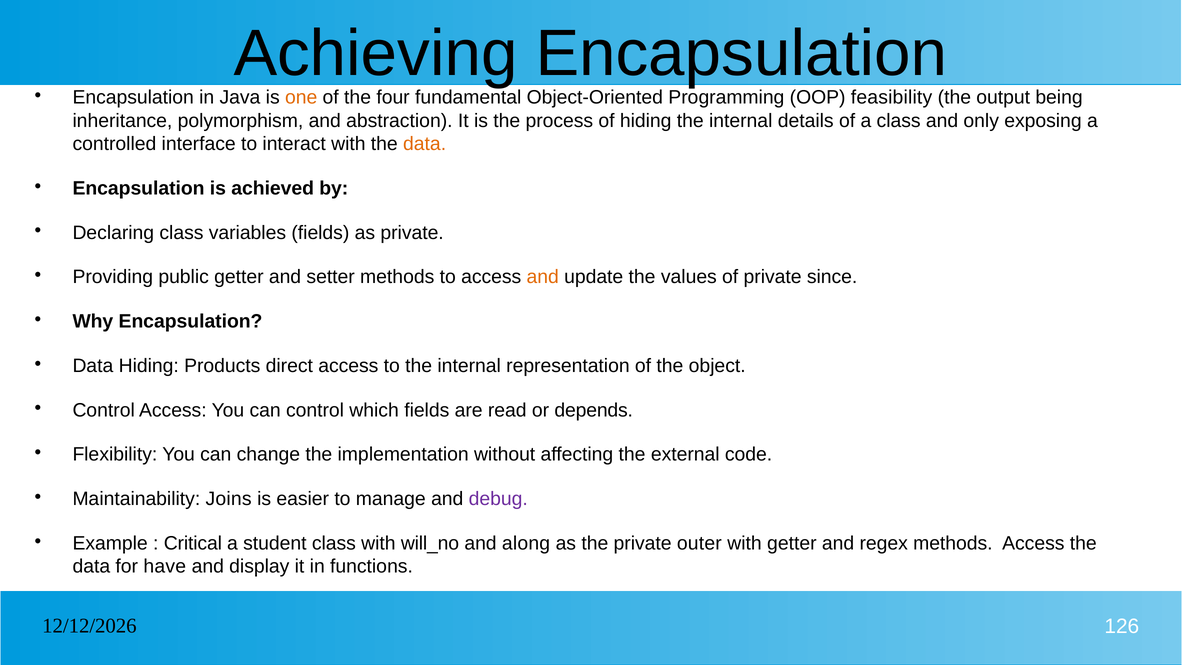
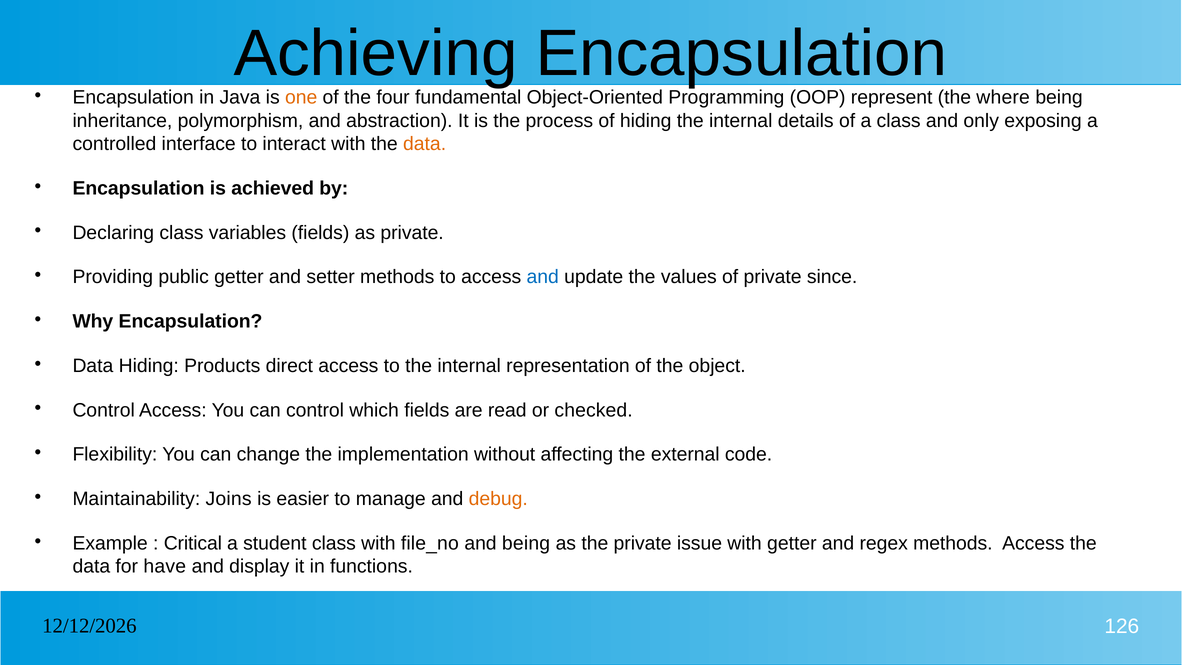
feasibility: feasibility -> represent (892, 97)
output: output -> where (1003, 97)
and colour: orange -> blue (543, 277)
depends: depends -> checked (594, 410)
debug colour: purple -> orange (498, 499)
will_no: will_no -> file_no (430, 543)
and along: along -> being (526, 543)
outer: outer -> issue (699, 543)
